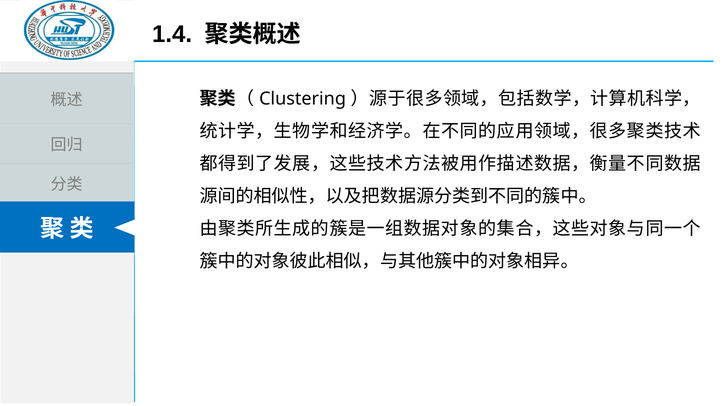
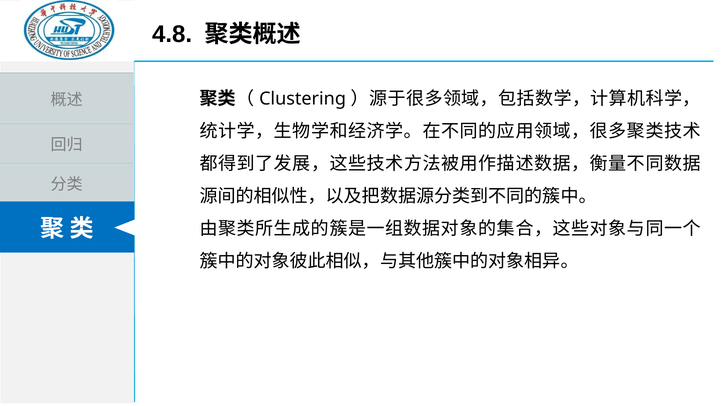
1.4: 1.4 -> 4.8 (172, 34)
